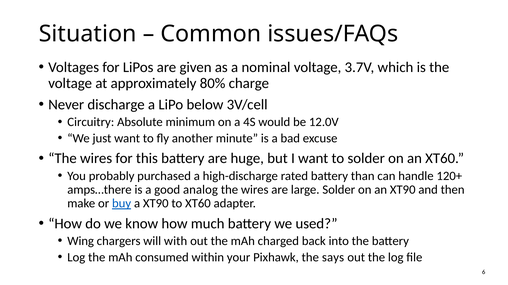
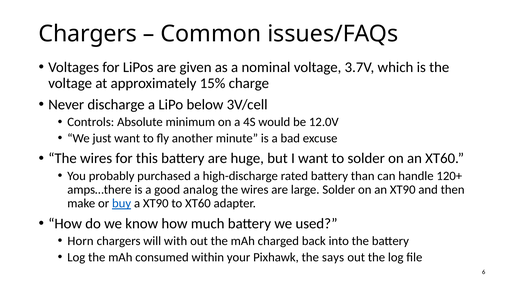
Situation: Situation -> Chargers (88, 34)
80%: 80% -> 15% (213, 84)
Circuitry: Circuitry -> Controls (91, 122)
Wing: Wing -> Horn (81, 242)
